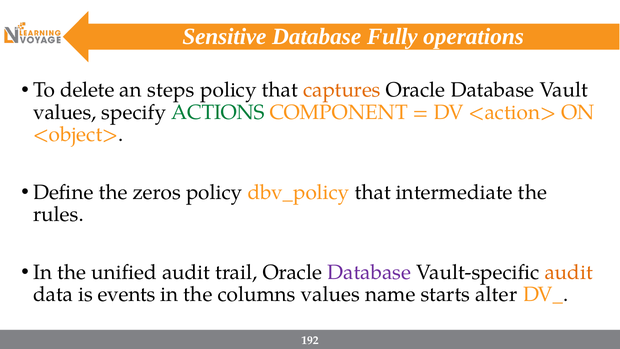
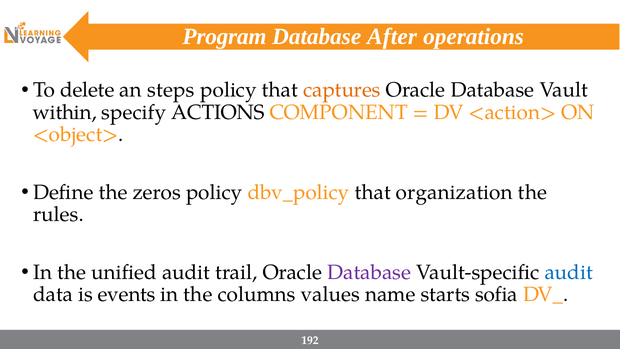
Sensitive: Sensitive -> Program (224, 37)
Fully: Fully -> After (392, 37)
values: values -> within (65, 112)
ACTIONS colour: green -> black (218, 112)
intermediate: intermediate -> organization (454, 192)
audit colour: orange -> blue (569, 272)
alter: alter -> sofia (496, 294)
